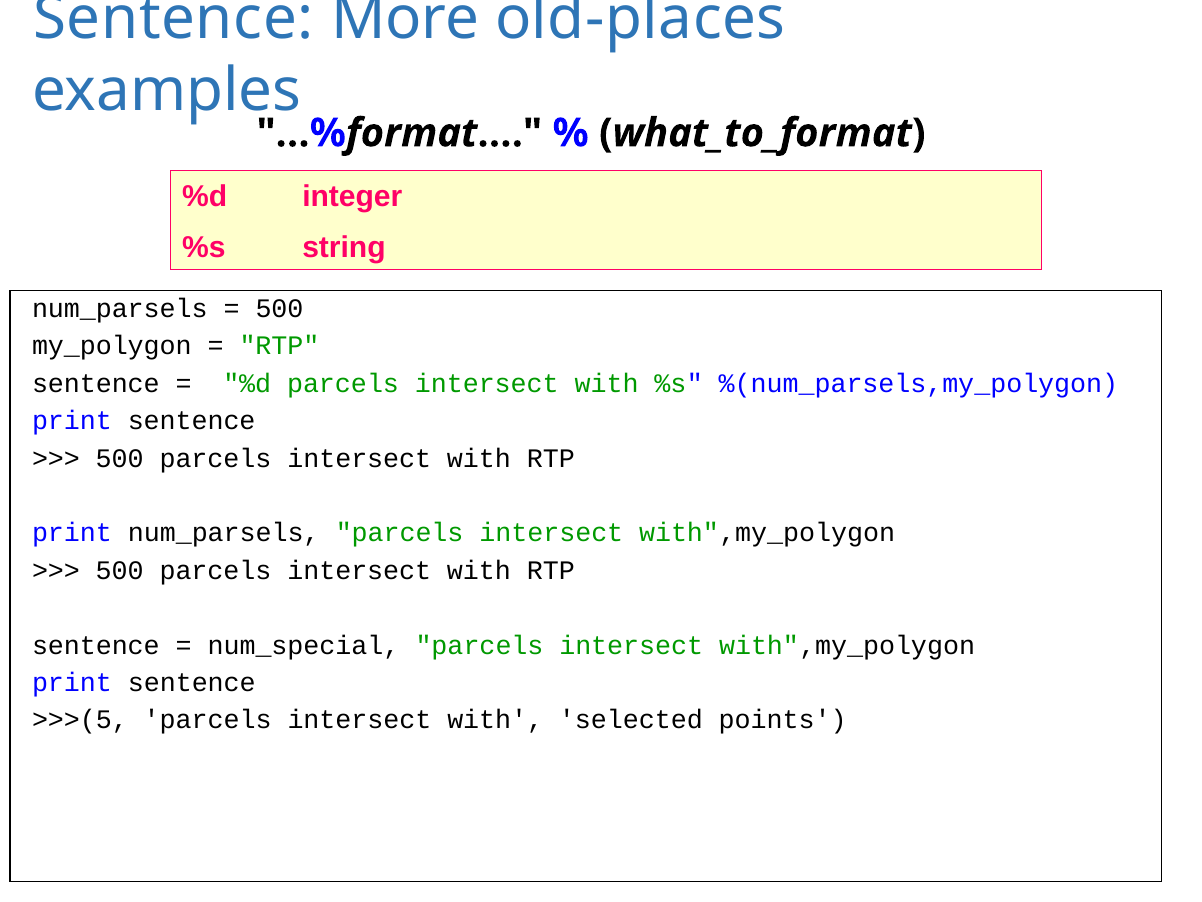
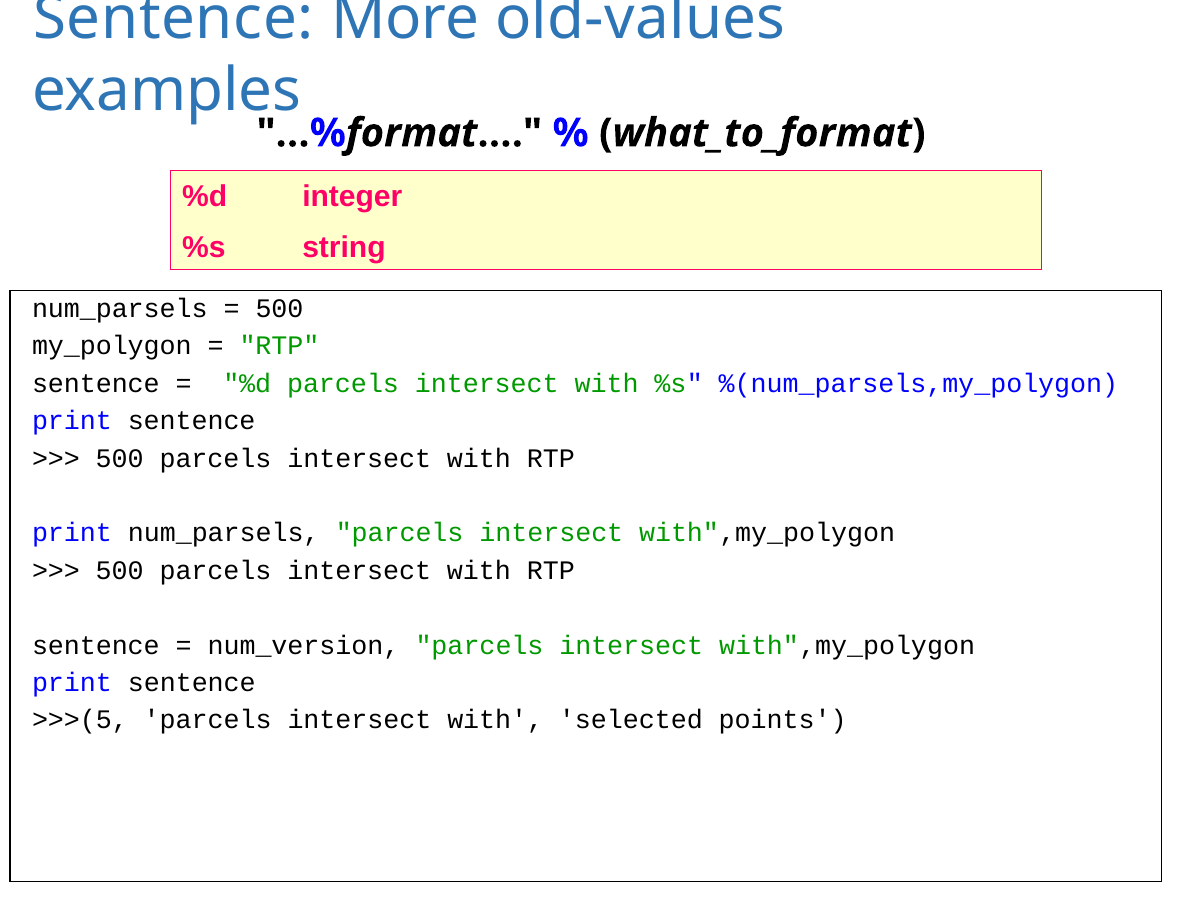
old-places: old-places -> old-values (640, 18)
num_special: num_special -> num_version (303, 645)
